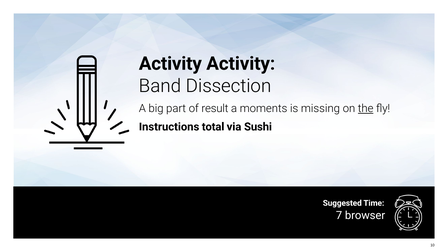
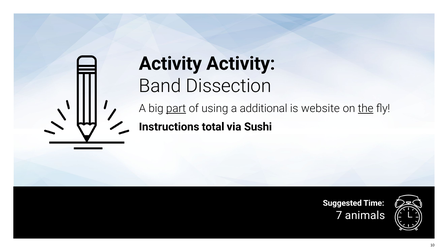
part underline: none -> present (176, 108)
result: result -> using (215, 108)
moments: moments -> additional (264, 108)
missing: missing -> website (320, 108)
browser: browser -> animals (365, 215)
